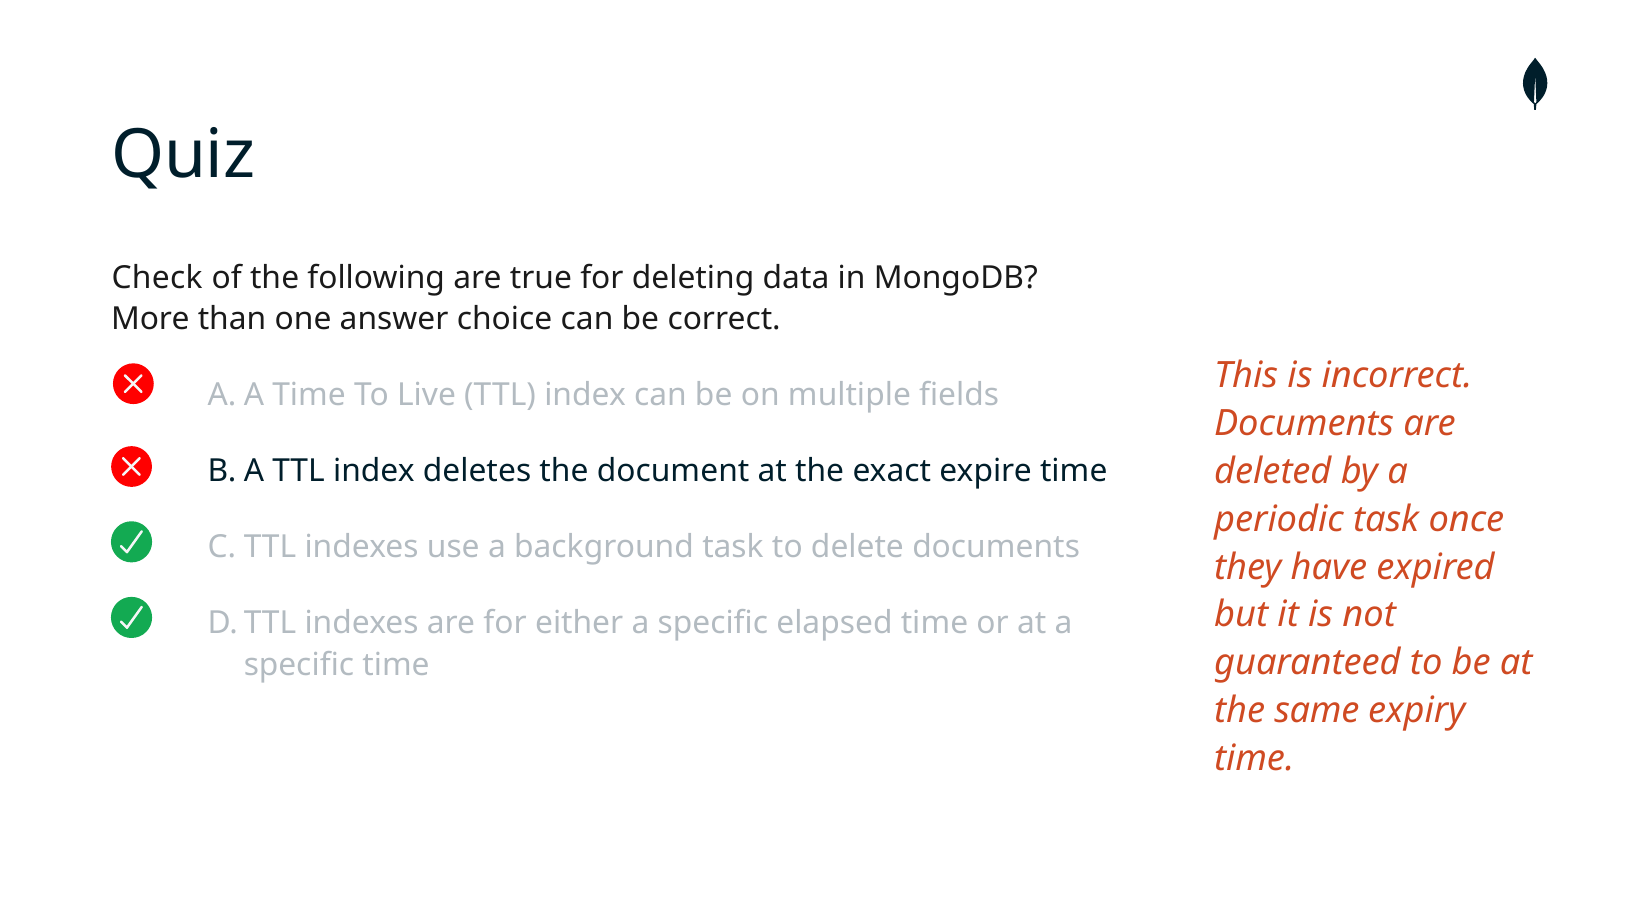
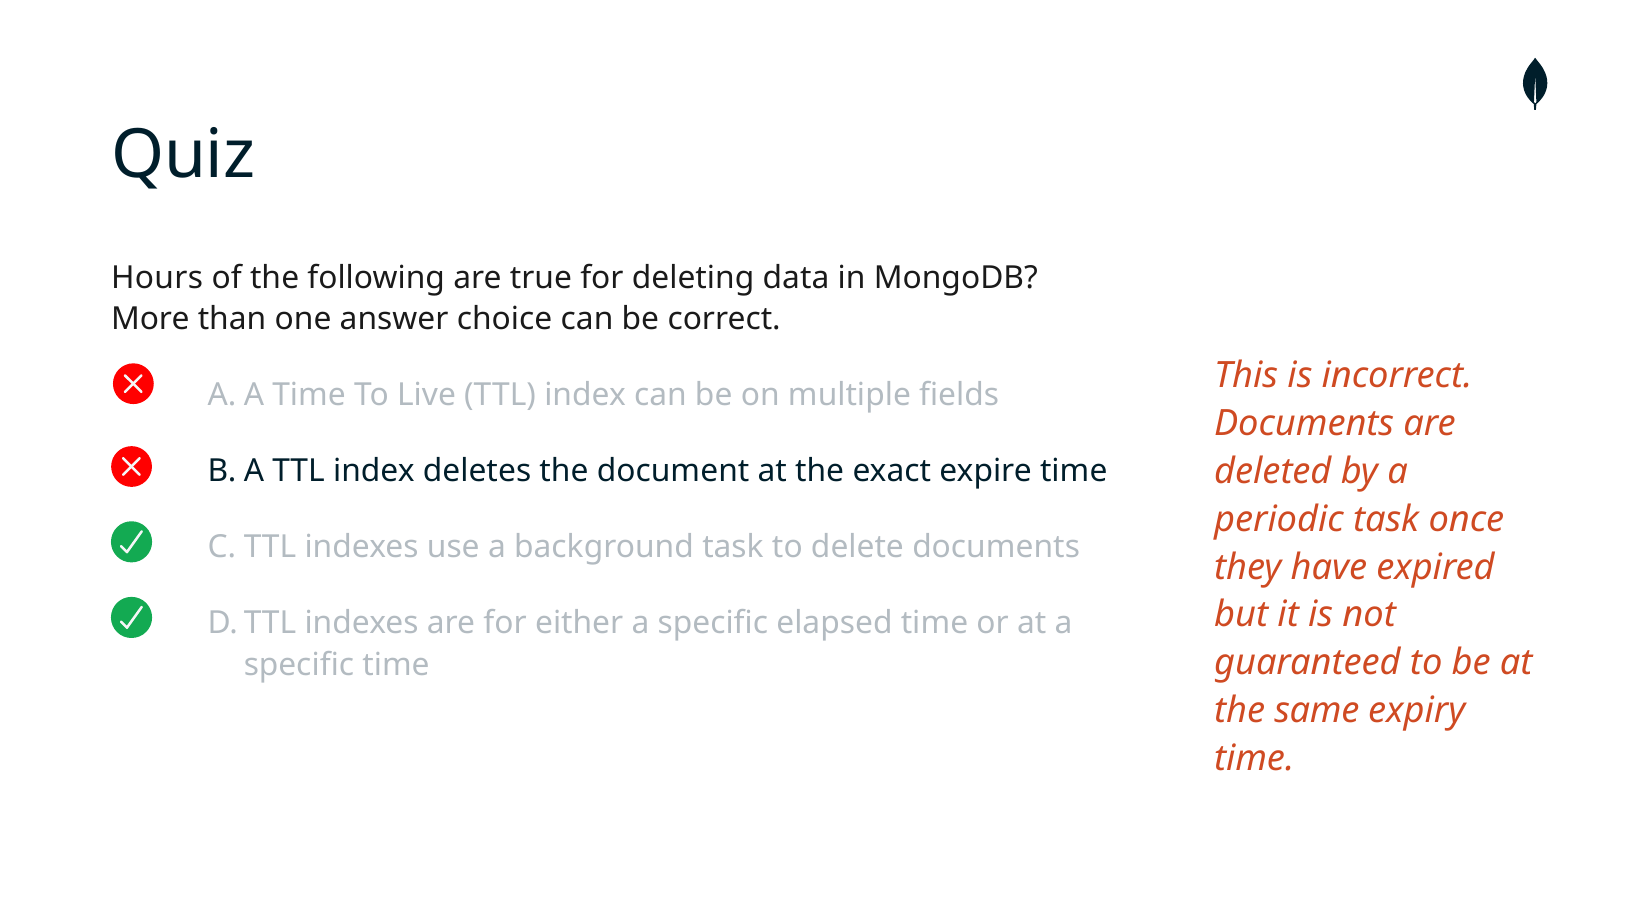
Check: Check -> Hours (157, 278)
